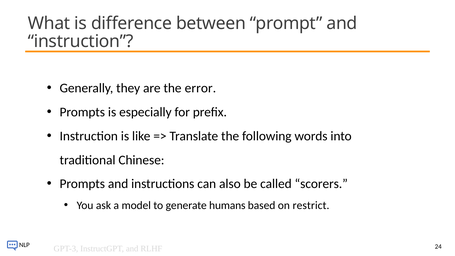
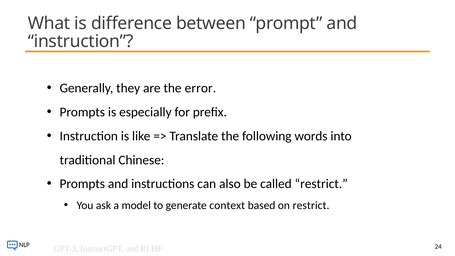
called scorers: scorers -> restrict (321, 184)
humans: humans -> context (227, 205)
